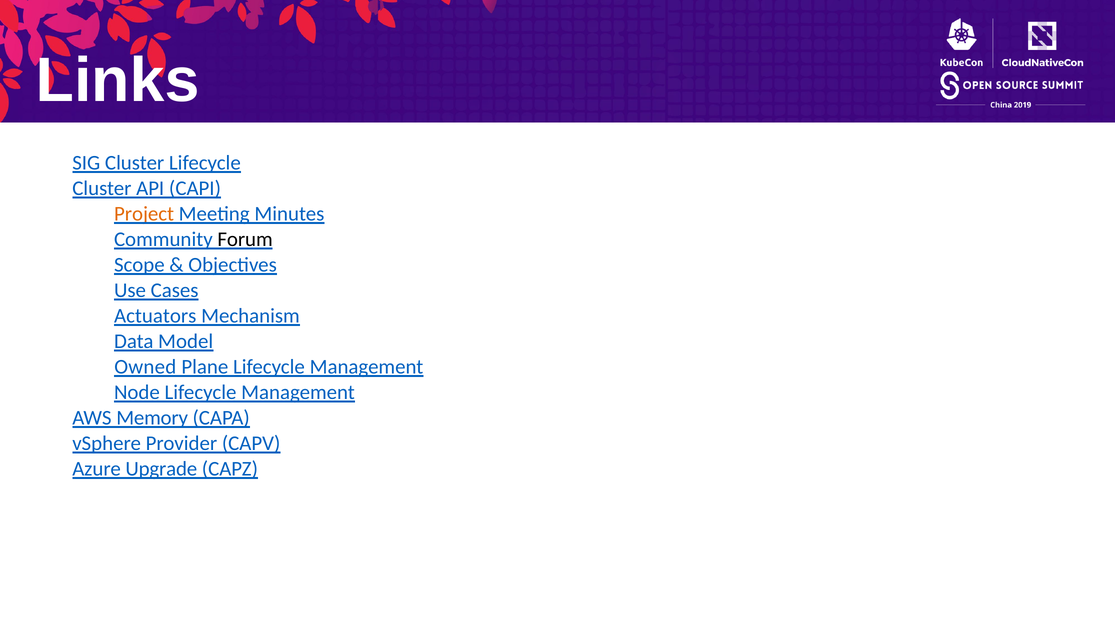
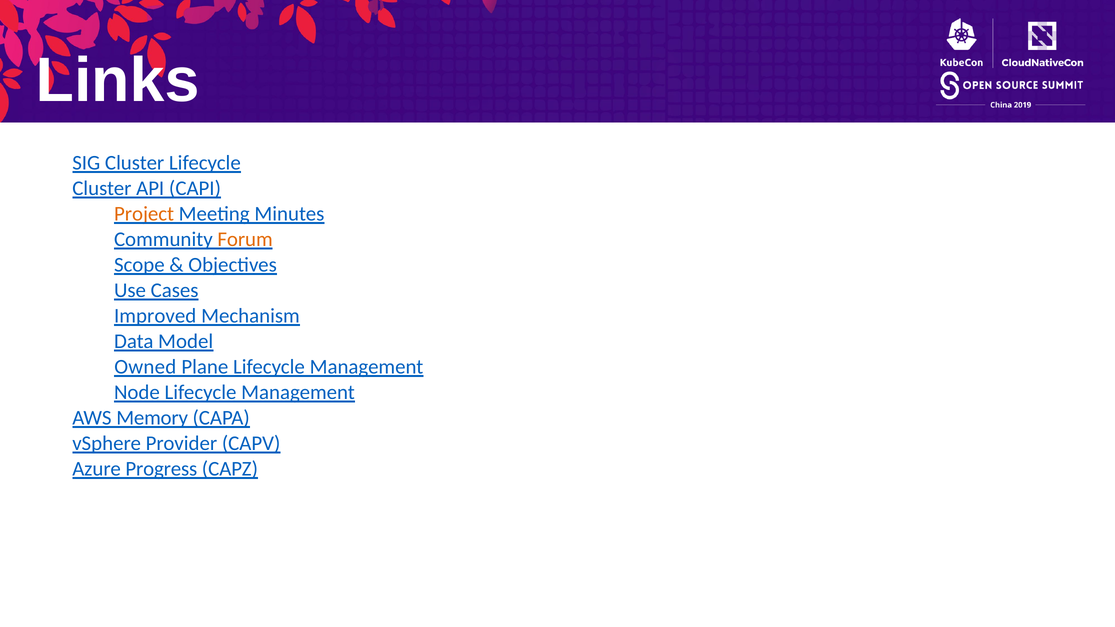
Forum colour: black -> orange (245, 239)
Actuators: Actuators -> Improved (155, 316)
Upgrade: Upgrade -> Progress (161, 469)
